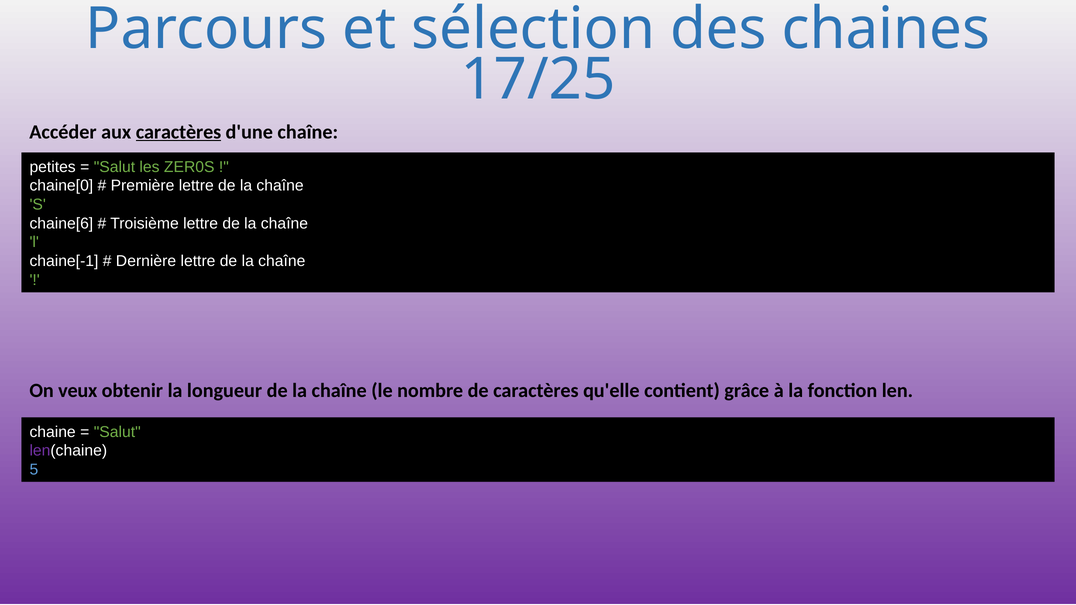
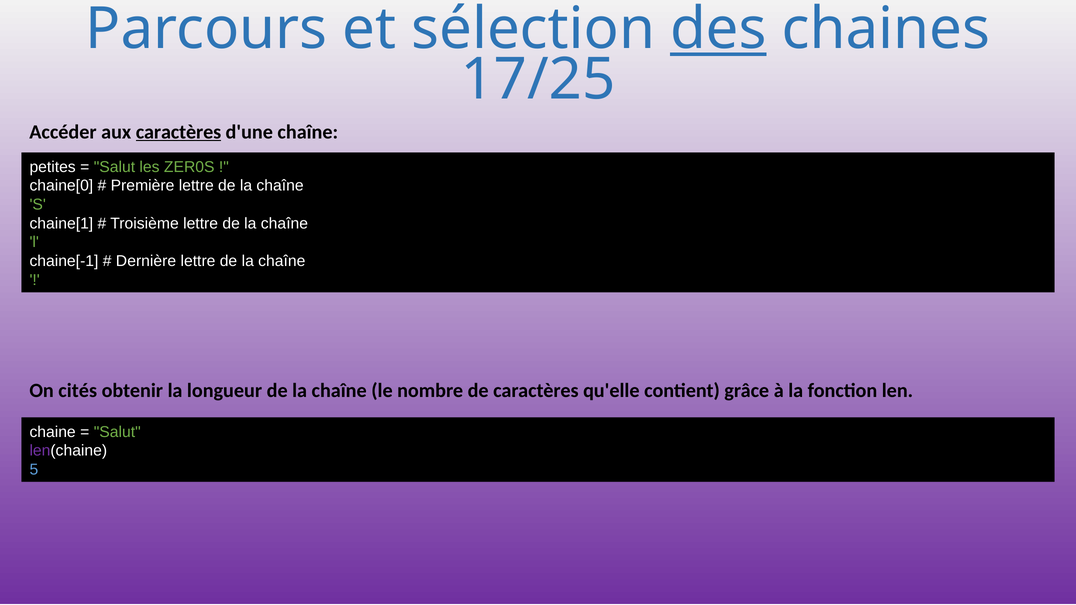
des underline: none -> present (718, 29)
chaine[6: chaine[6 -> chaine[1 (61, 224)
veux: veux -> cités (78, 391)
